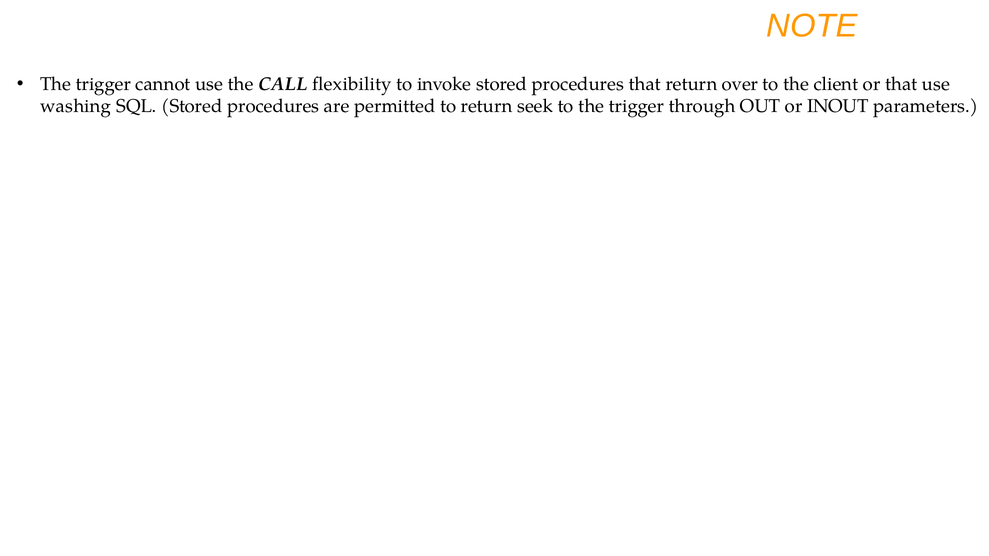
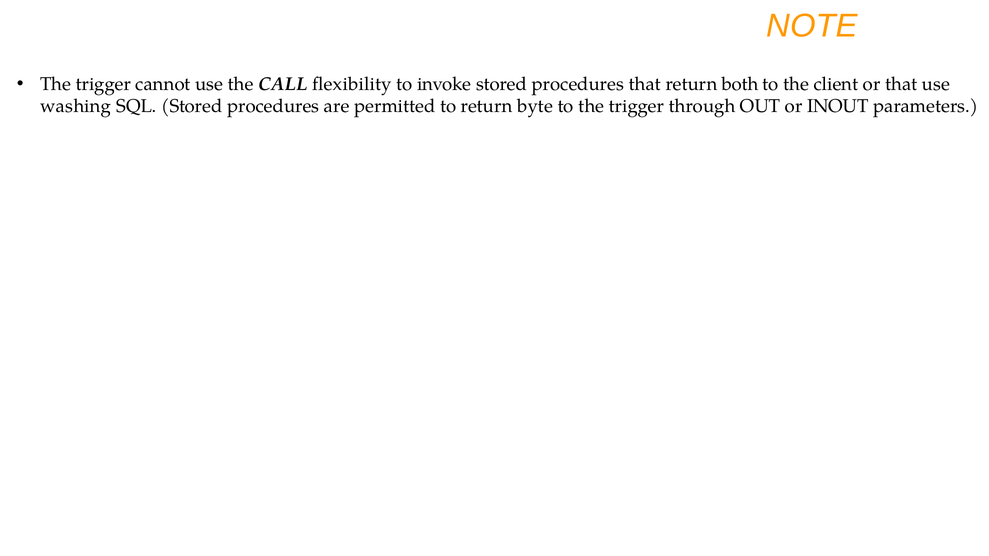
over: over -> both (740, 84)
seek: seek -> byte (535, 106)
